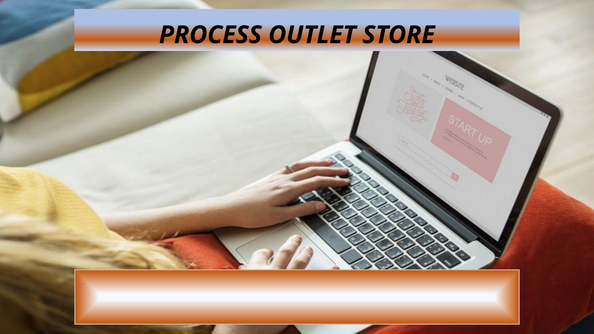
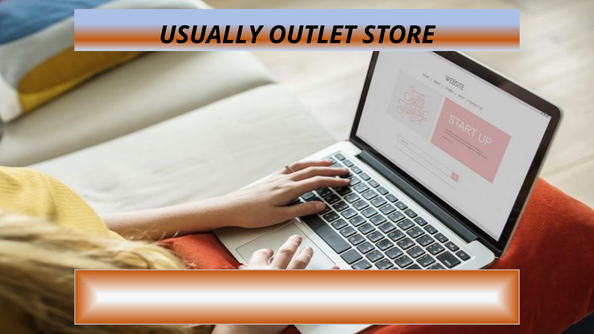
PROCESS: PROCESS -> USUALLY (210, 35)
